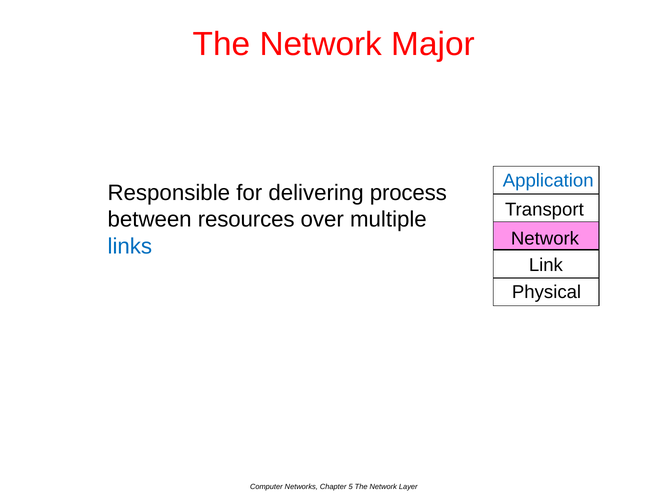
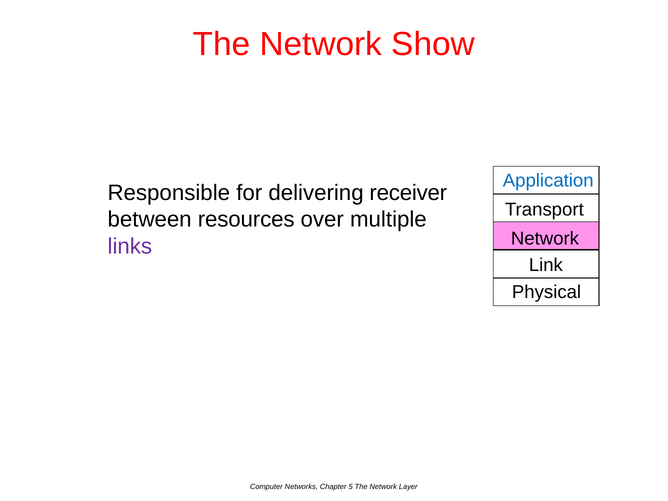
Major: Major -> Show (433, 44)
process: process -> receiver (408, 193)
links colour: blue -> purple (130, 246)
